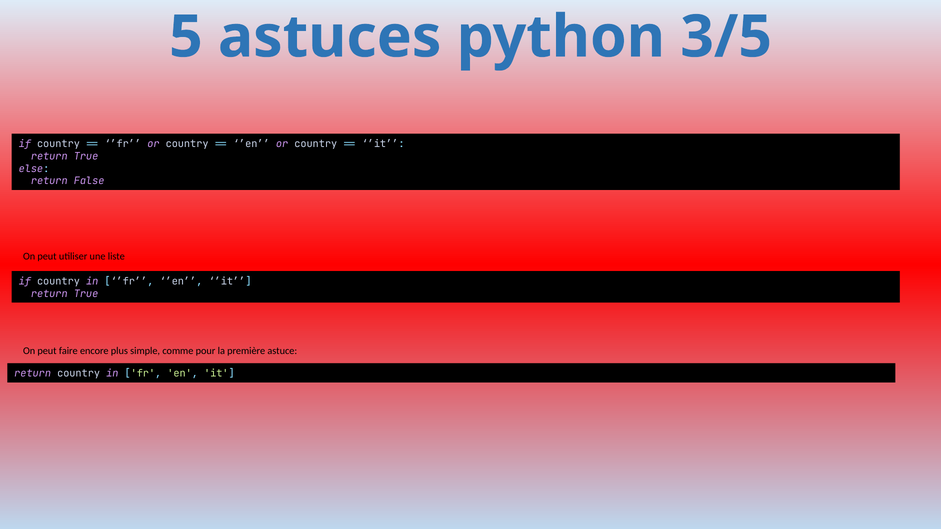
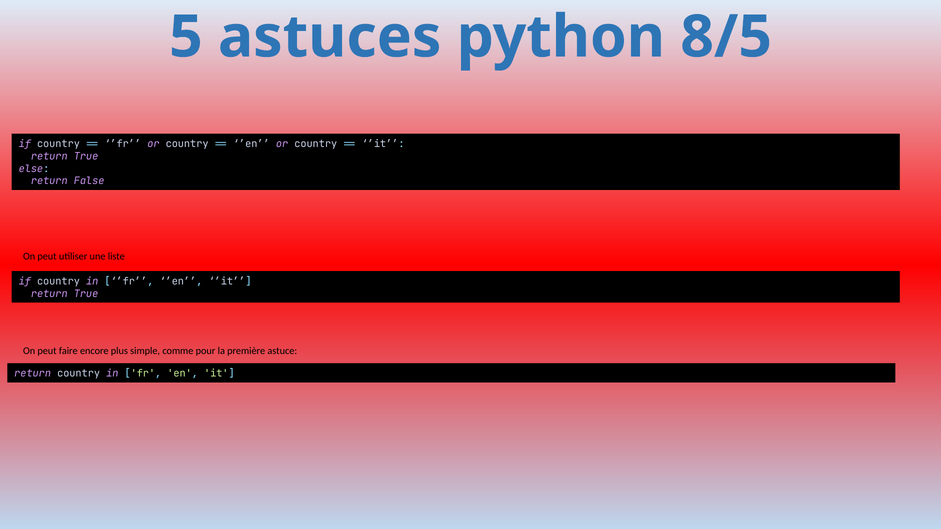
3/5: 3/5 -> 8/5 (726, 37)
